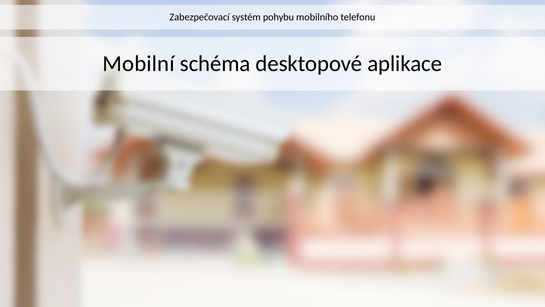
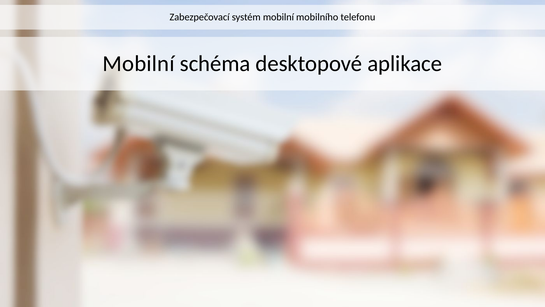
systém pohybu: pohybu -> mobilní (278, 17)
